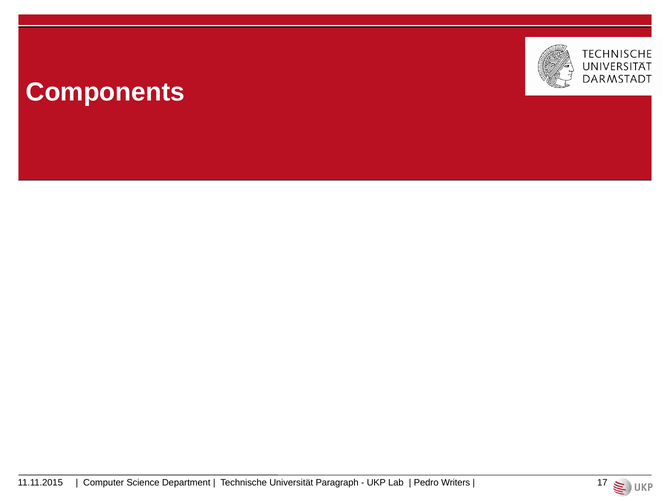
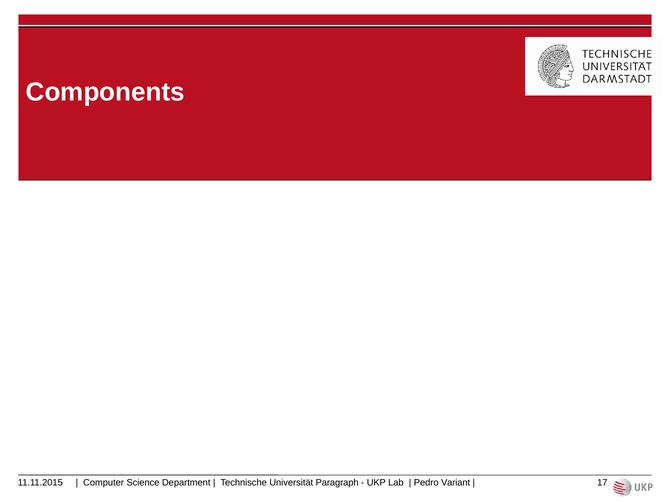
Writers: Writers -> Variant (456, 483)
